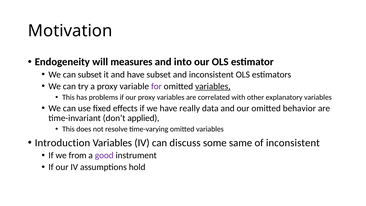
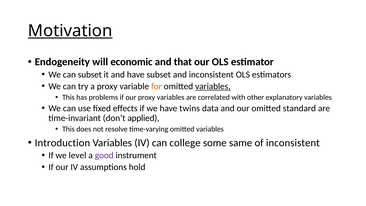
Motivation underline: none -> present (70, 31)
measures: measures -> economic (131, 62)
into: into -> that (183, 62)
for colour: purple -> orange (156, 86)
really: really -> twins (190, 108)
behavior: behavior -> standard (299, 108)
discuss: discuss -> college (185, 143)
from: from -> level (77, 155)
